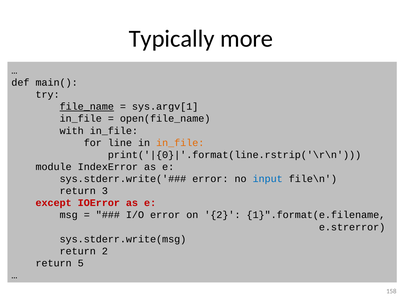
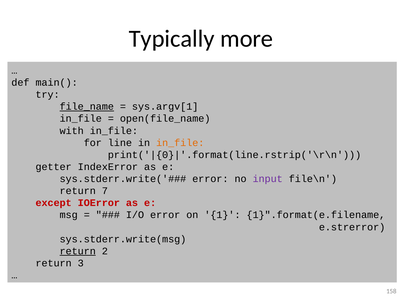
module: module -> getter (54, 167)
input colour: blue -> purple (268, 179)
3: 3 -> 7 (105, 191)
on 2: 2 -> 1 (222, 215)
return underline: none -> present (78, 252)
5: 5 -> 3 (81, 264)
